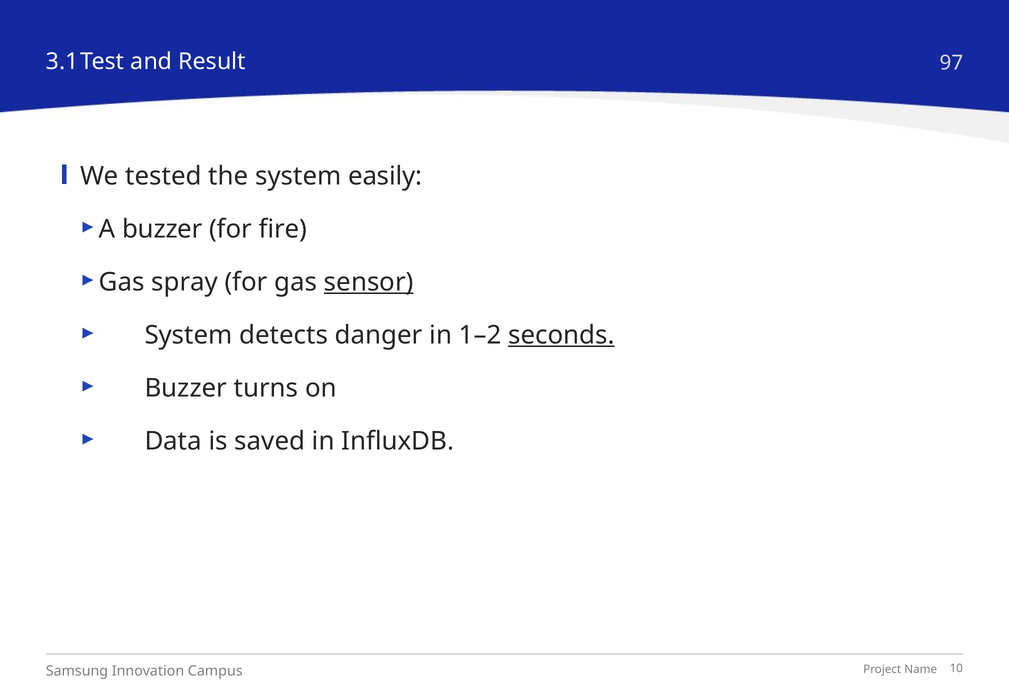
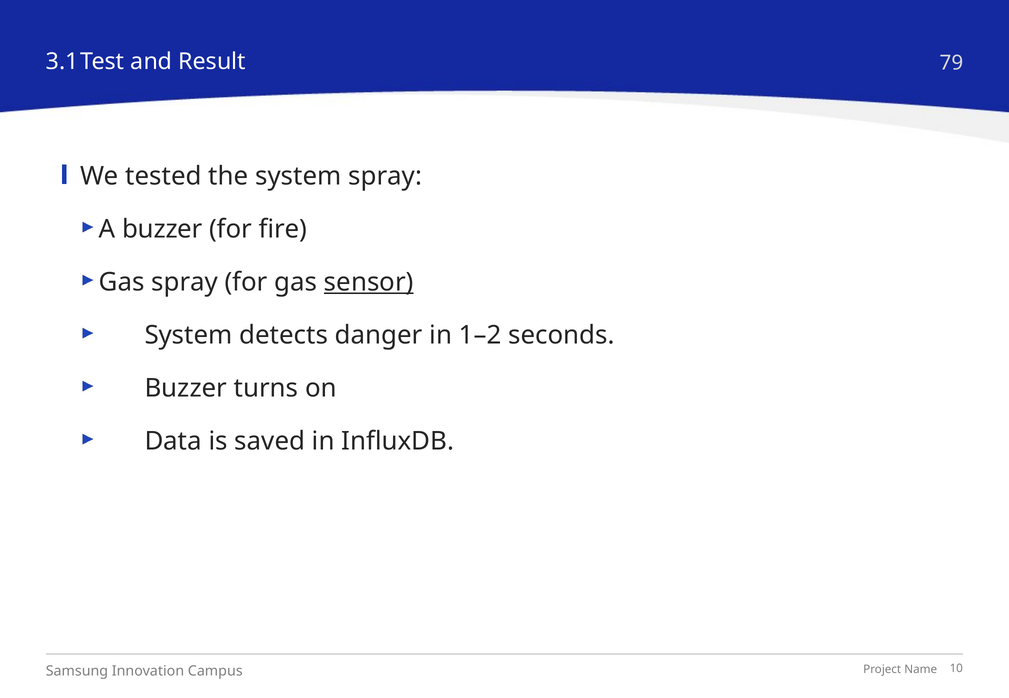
97: 97 -> 79 (951, 63)
system easily: easily -> spray (385, 176)
seconds underline: present -> none (561, 335)
